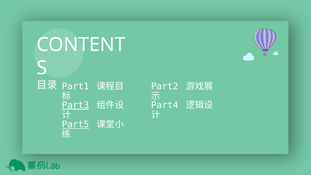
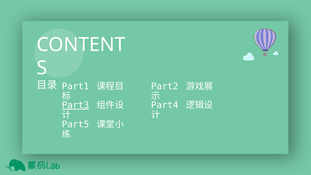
Part5 underline: present -> none (75, 124)
